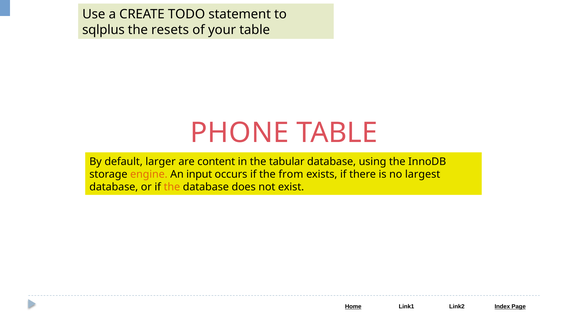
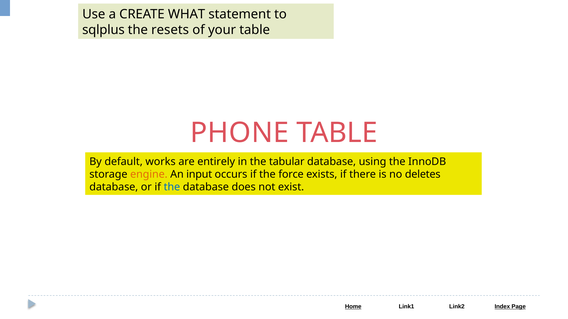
TODO: TODO -> WHAT (187, 14)
larger: larger -> works (161, 162)
content: content -> entirely (216, 162)
from: from -> force (291, 175)
largest: largest -> deletes (423, 175)
the colour: orange -> blue (172, 187)
